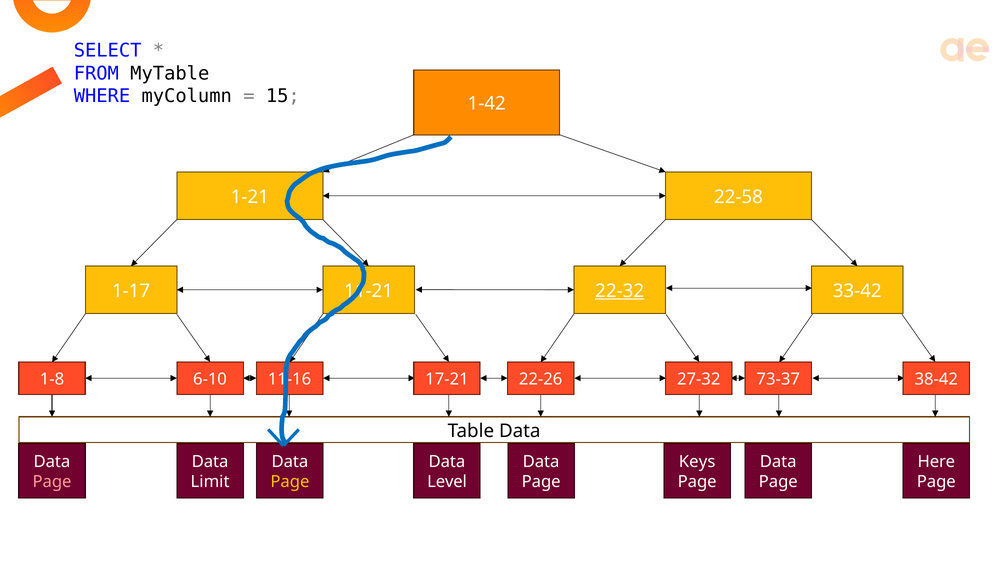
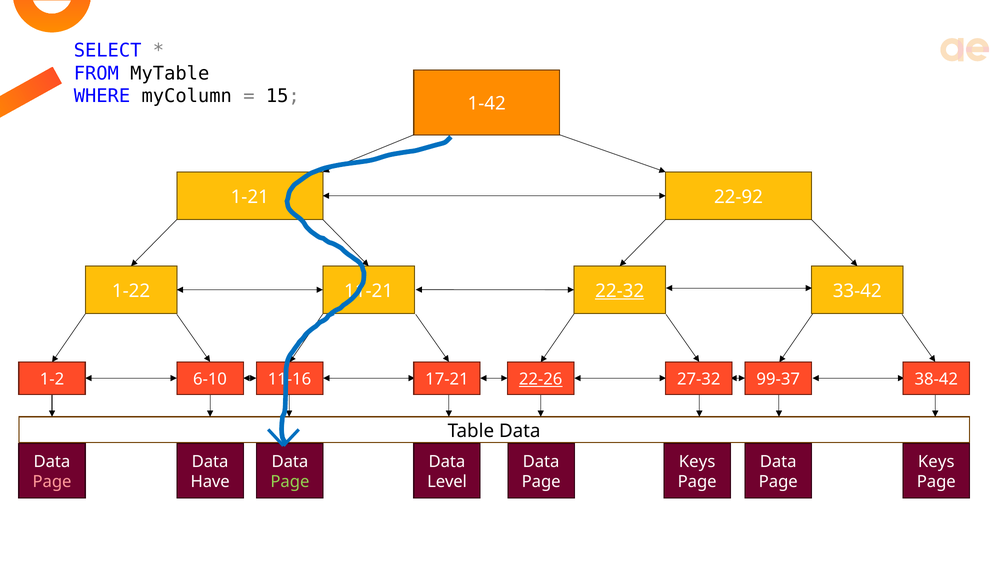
22-58: 22-58 -> 22-92 (738, 197)
1-17: 1-17 -> 1-22 (131, 291)
1-8: 1-8 -> 1-2 (52, 379)
22-26 underline: none -> present (541, 379)
73-37: 73-37 -> 99-37 (778, 379)
Here: Here -> Keys (936, 462)
Limit: Limit -> Have (210, 482)
Page colour: yellow -> light green (290, 482)
